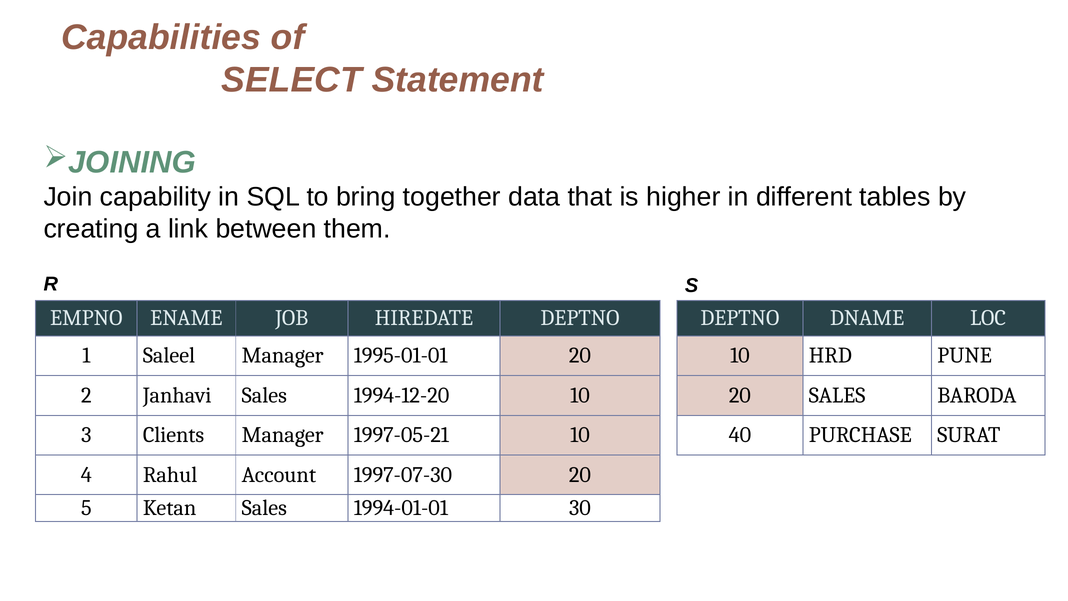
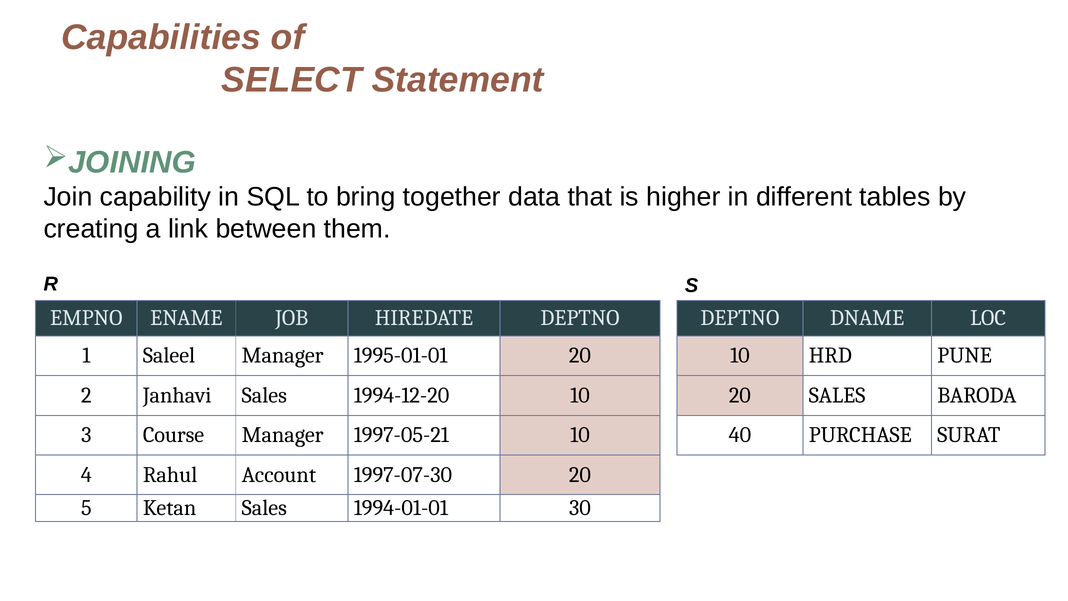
Clients: Clients -> Course (174, 435)
